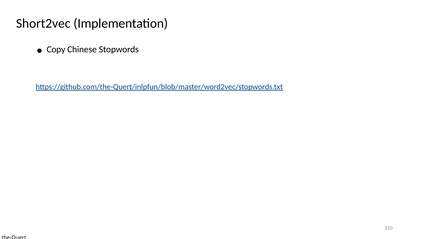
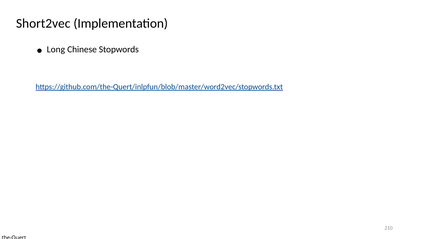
Copy: Copy -> Long (56, 49)
